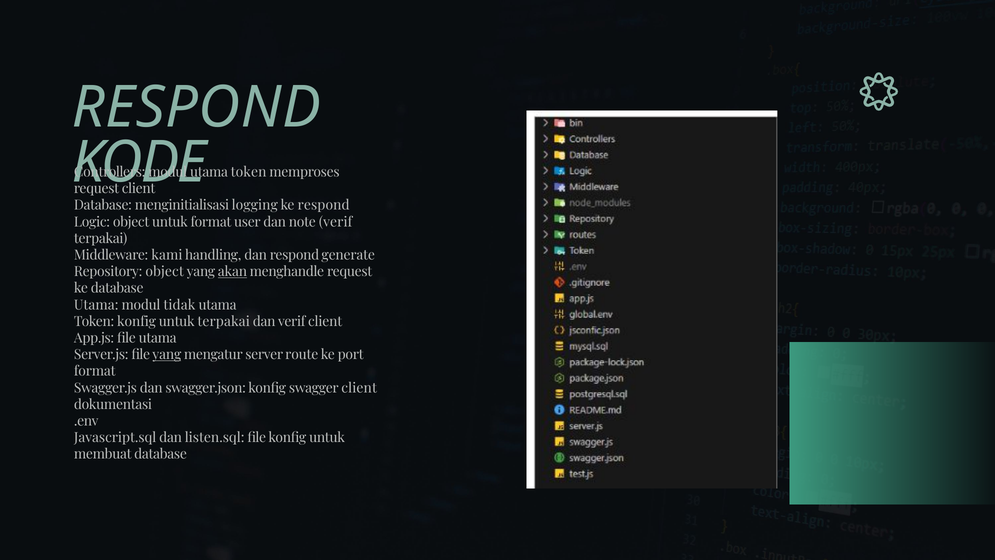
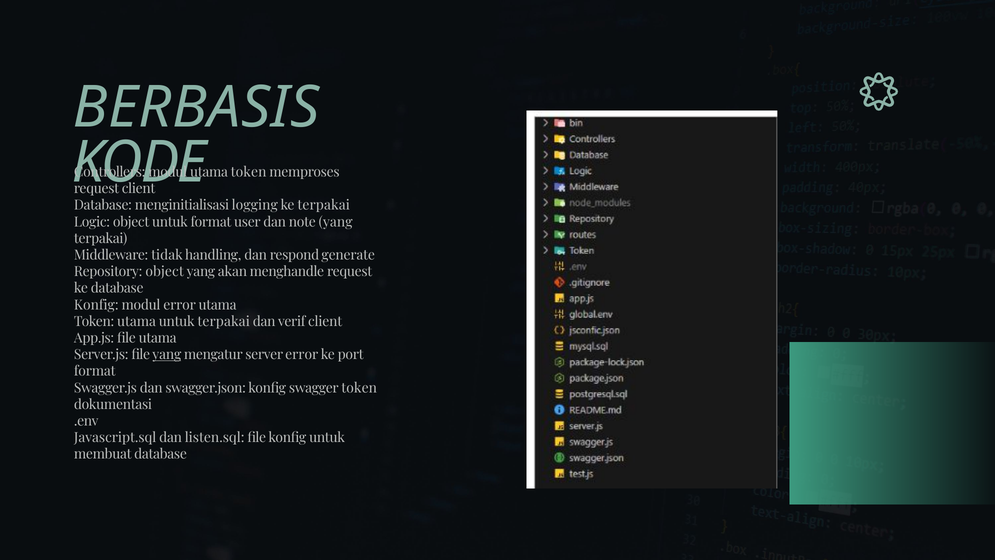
RESPOND: RESPOND -> BERBASIS (196, 108)
ke respond: respond -> terpakai (324, 205)
note verif: verif -> yang (336, 222)
kami: kami -> tidak (167, 255)
akan underline: present -> none (232, 272)
Utama: Utama -> Konfig (96, 305)
modul tidak: tidak -> error (180, 305)
Token konfig: konfig -> utama (137, 321)
server route: route -> error (302, 355)
swagger client: client -> token (359, 388)
